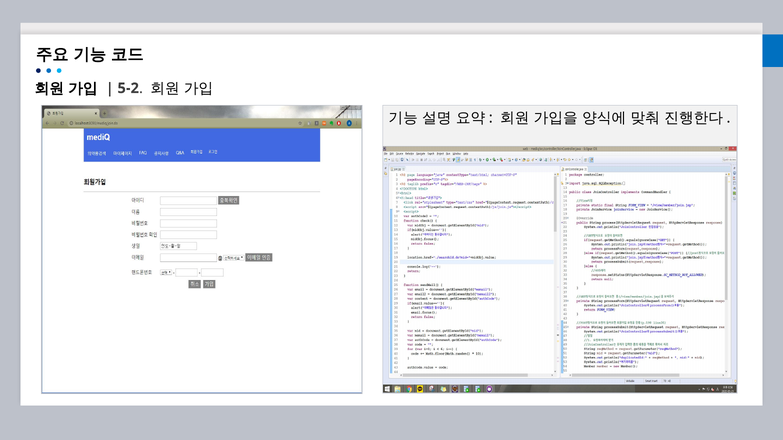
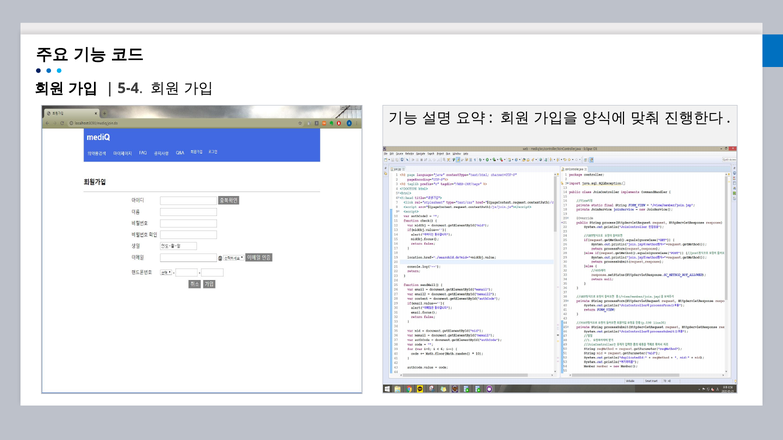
5-2: 5-2 -> 5-4 (128, 88)
